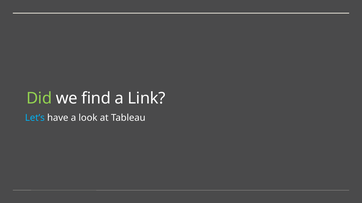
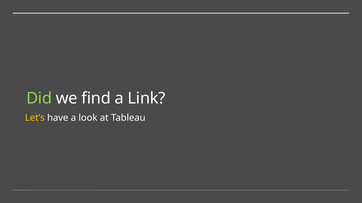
Let’s colour: light blue -> yellow (35, 118)
